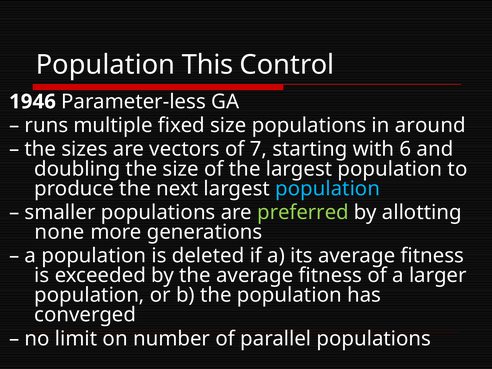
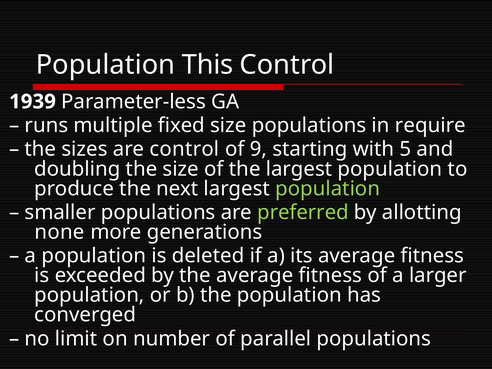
1946: 1946 -> 1939 (32, 102)
around: around -> require (430, 125)
are vectors: vectors -> control (184, 149)
7: 7 -> 9 (258, 149)
6: 6 -> 5 (405, 149)
population colour: light blue -> light green (328, 189)
